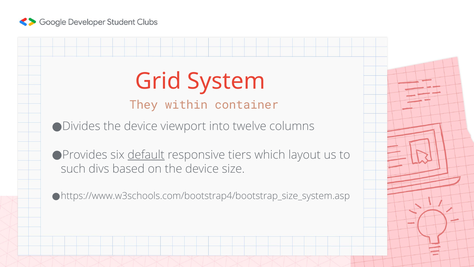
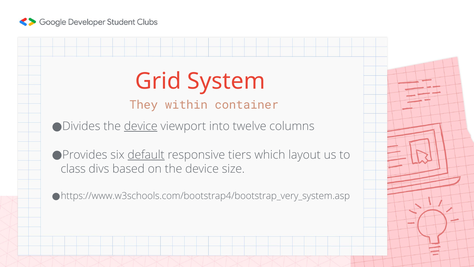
device underline: none -> present (141, 126)
such: such -> class (73, 169)
https://www.w3schools.com/bootstrap4/bootstrap_size_system.asp: https://www.w3schools.com/bootstrap4/bootstrap_size_system.asp -> https://www.w3schools.com/bootstrap4/bootstrap_very_system.asp (205, 196)
